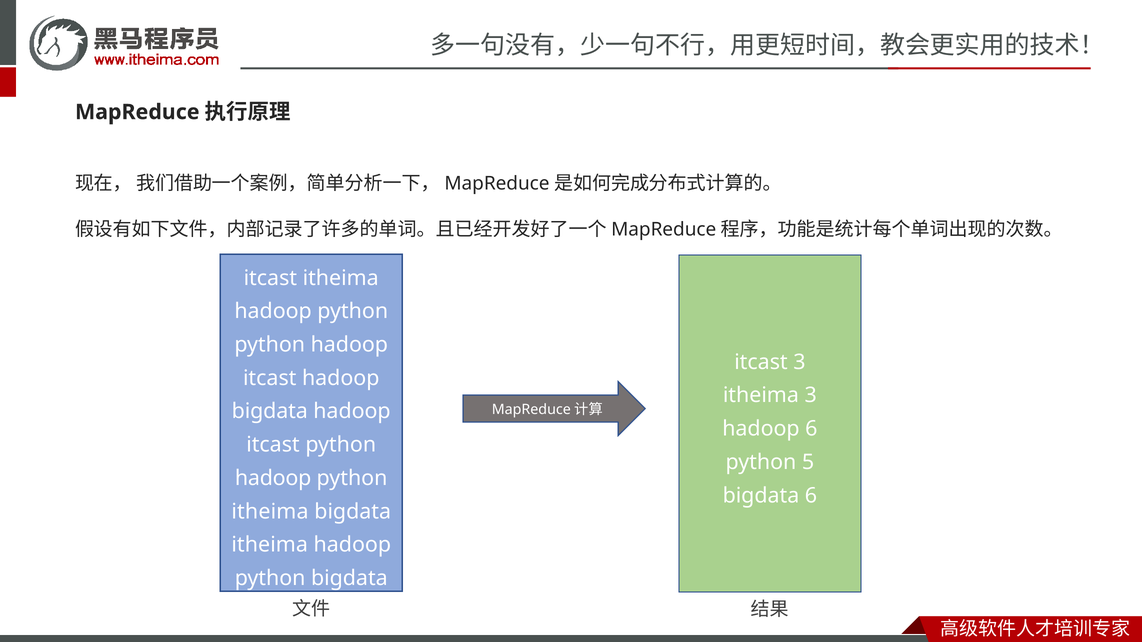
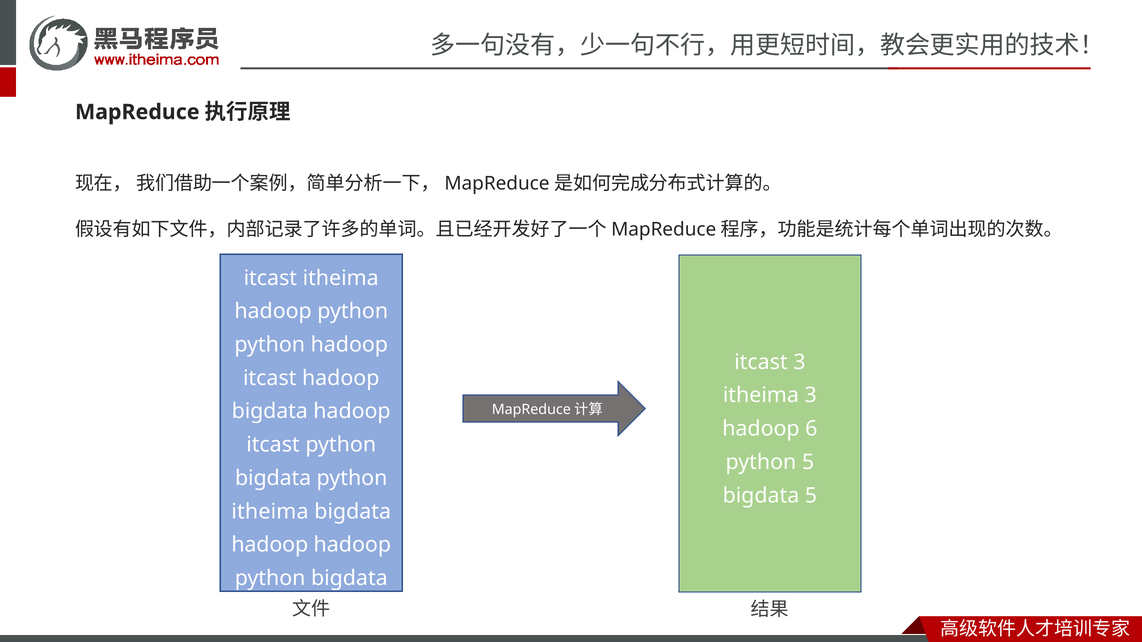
hadoop: hadoop -> bigdata (273, 478)
bigdata 6: 6 -> 5 (811, 496)
itheima: itheima -> hadoop (270, 545)
